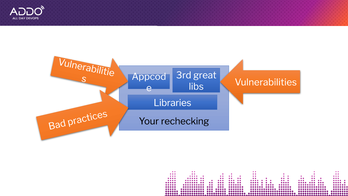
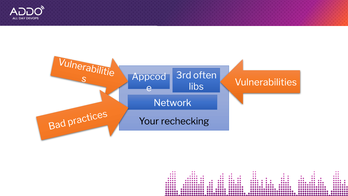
great: great -> often (205, 75)
Libraries: Libraries -> Network (172, 103)
